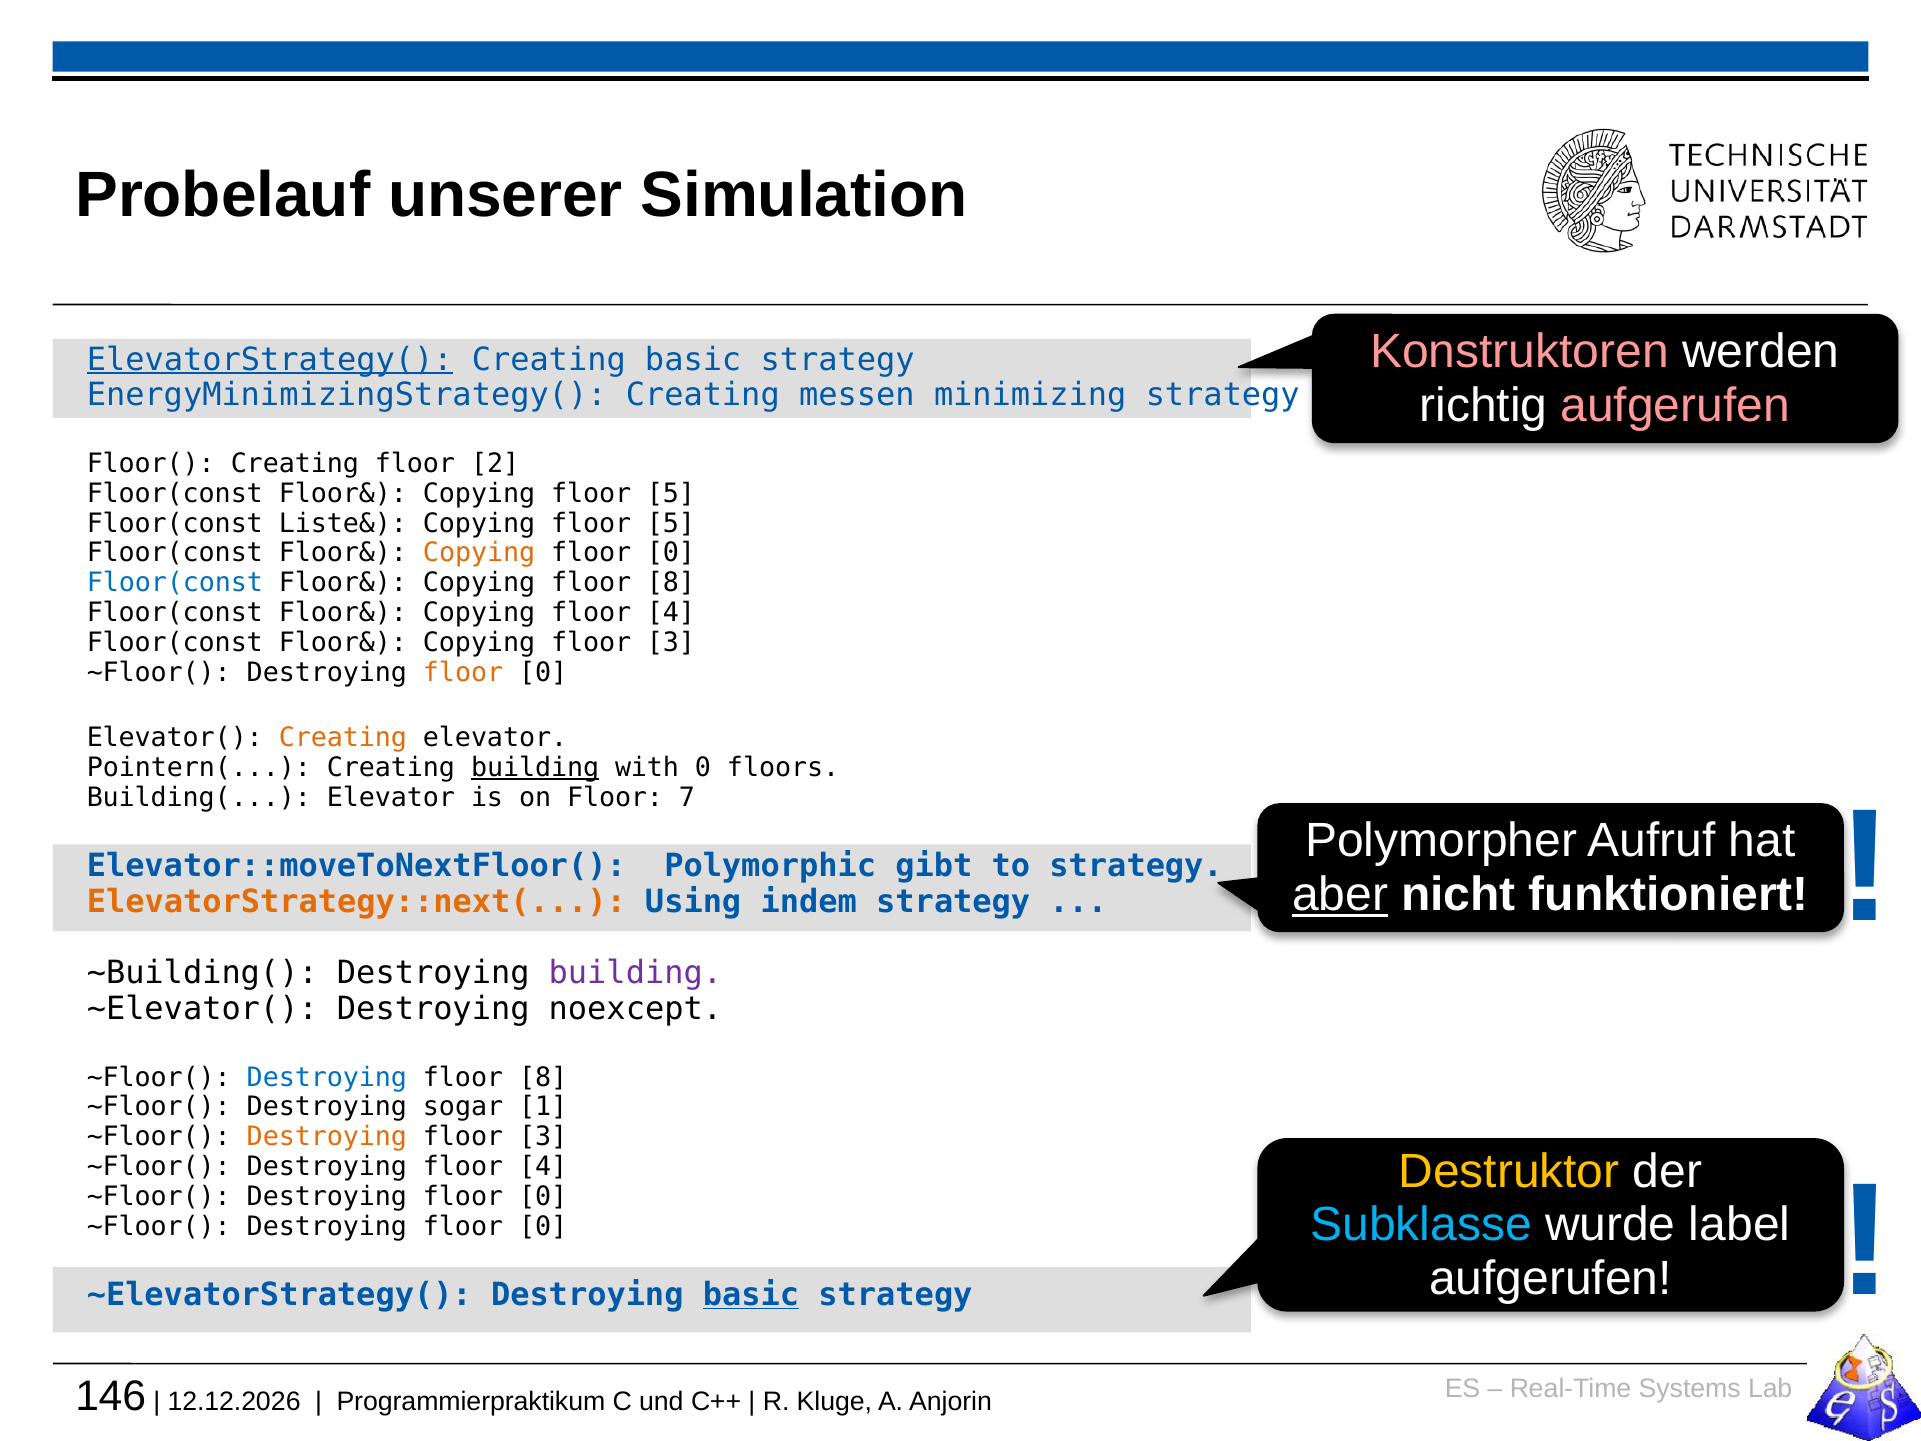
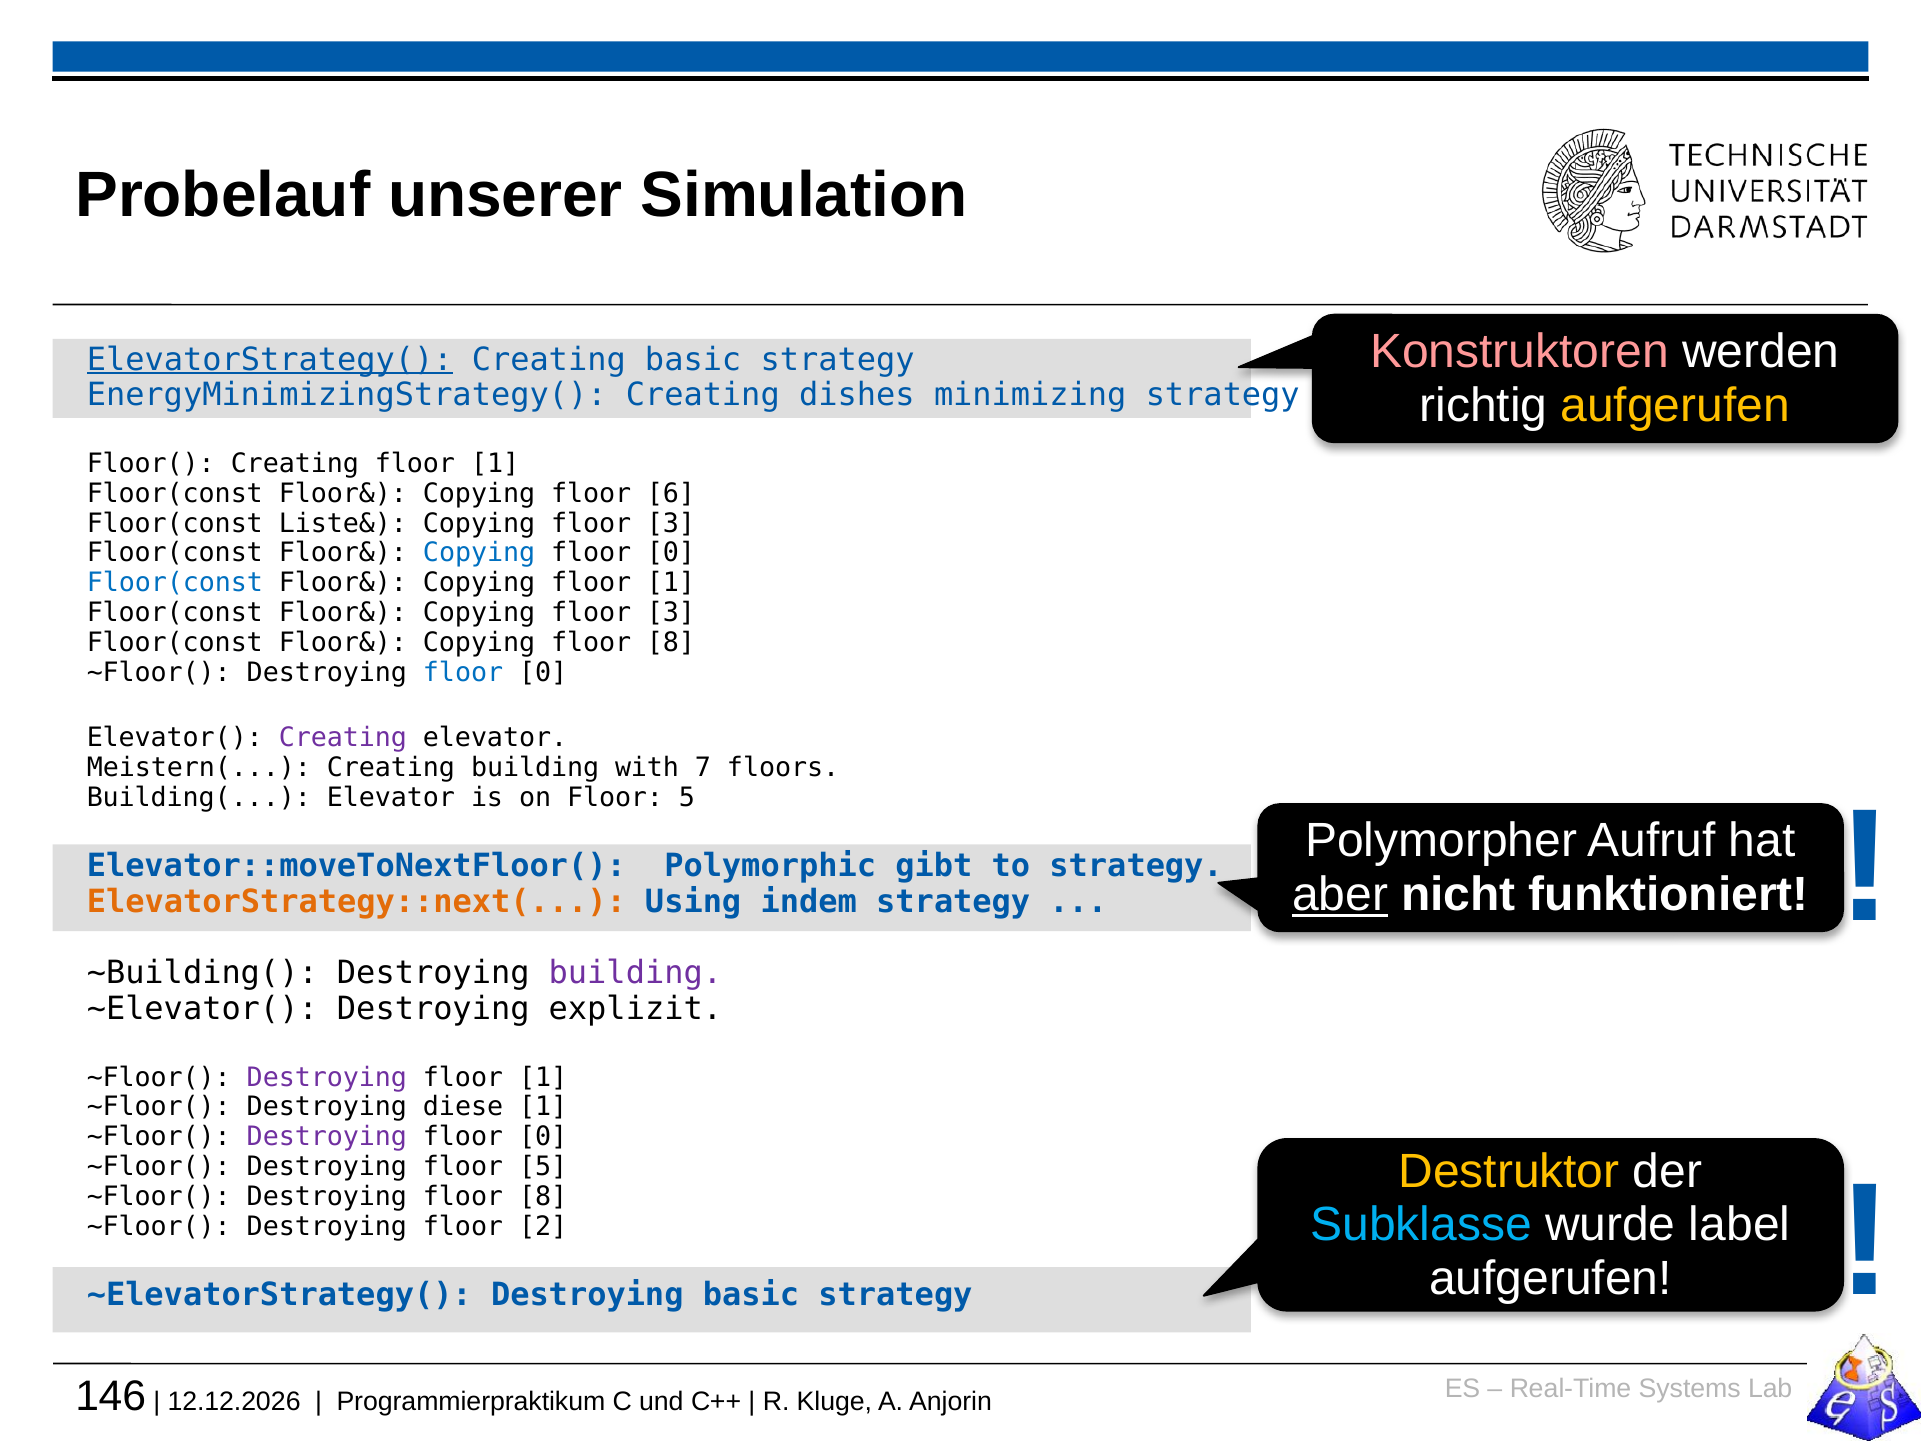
messen: messen -> dishes (857, 395)
aufgerufen colour: pink -> yellow (1675, 405)
Creating floor 2: 2 -> 1 (495, 464)
Floor& Copying floor 5: 5 -> 6 (671, 493)
5: 5 -> 3 (671, 523)
Copying colour: orange -> blue (479, 553)
Copying floor 8: 8 -> 1 (671, 583)
Floor& Copying floor 4: 4 -> 3 (671, 613)
Copying floor 3: 3 -> 8 (671, 642)
floor colour: orange -> blue (463, 672)
Creating colour: orange -> purple (343, 738)
Pointern(: Pointern( -> Meistern( (199, 768)
building underline: present -> none (535, 768)
with 0: 0 -> 7 (703, 768)
on Floor 7: 7 -> 5 (687, 797)
noexcept: noexcept -> explizit (635, 1009)
Destroying colour: blue -> purple (327, 1077)
8: 8 -> 1 (543, 1077)
sogar: sogar -> diese (463, 1107)
Destroying colour: orange -> purple (327, 1137)
3: 3 -> 0 (543, 1137)
Destroying floor 4: 4 -> 5 (543, 1166)
0: 0 -> 8 (543, 1196)
0: 0 -> 2 (543, 1226)
basic underline: present -> none (751, 1295)
